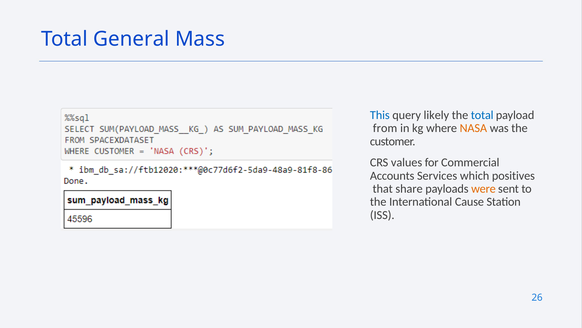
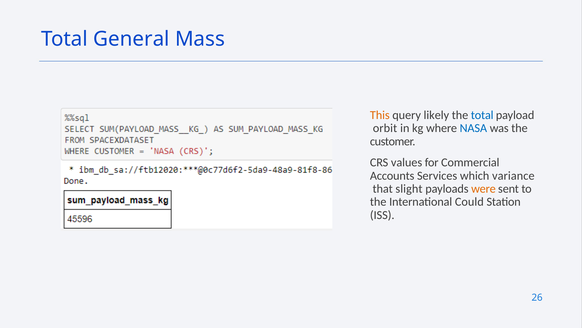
This colour: blue -> orange (380, 115)
from: from -> orbit (385, 128)
NASA colour: orange -> blue (473, 128)
positives: positives -> variance (513, 175)
share: share -> slight (409, 189)
Cause: Cause -> Could (469, 202)
